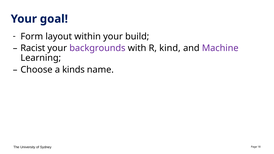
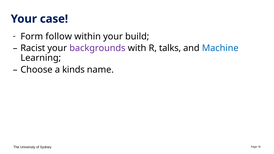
goal: goal -> case (54, 19)
layout: layout -> follow (59, 36)
kind: kind -> talks (170, 48)
Machine colour: purple -> blue (220, 48)
